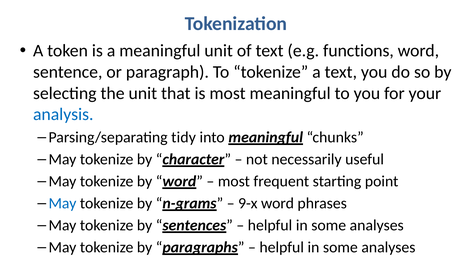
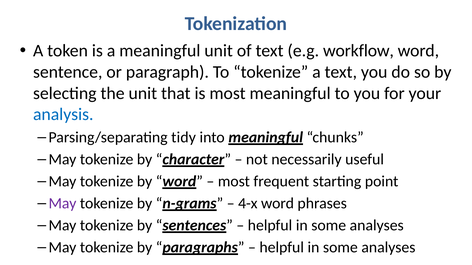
functions: functions -> workflow (358, 51)
May colour: blue -> purple (62, 204)
9-x: 9-x -> 4-x (248, 204)
